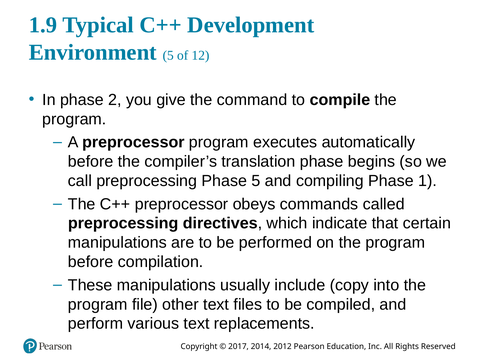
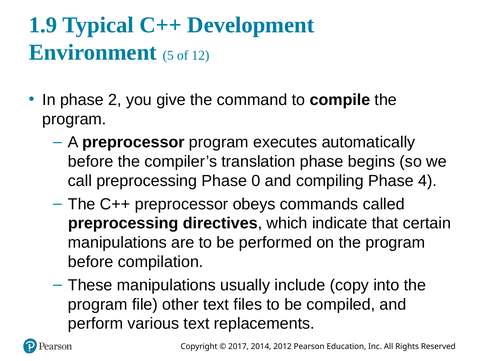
Phase 5: 5 -> 0 (256, 181)
1: 1 -> 4 (427, 181)
